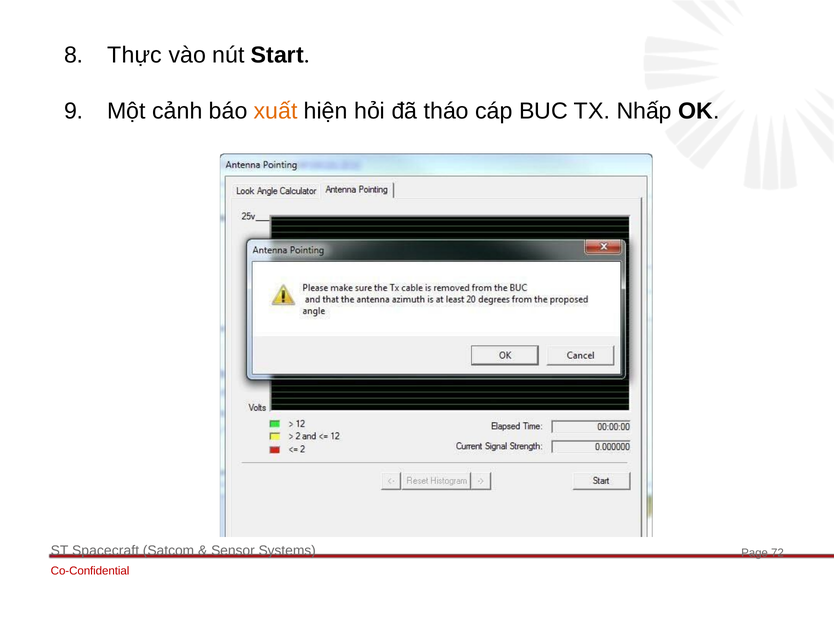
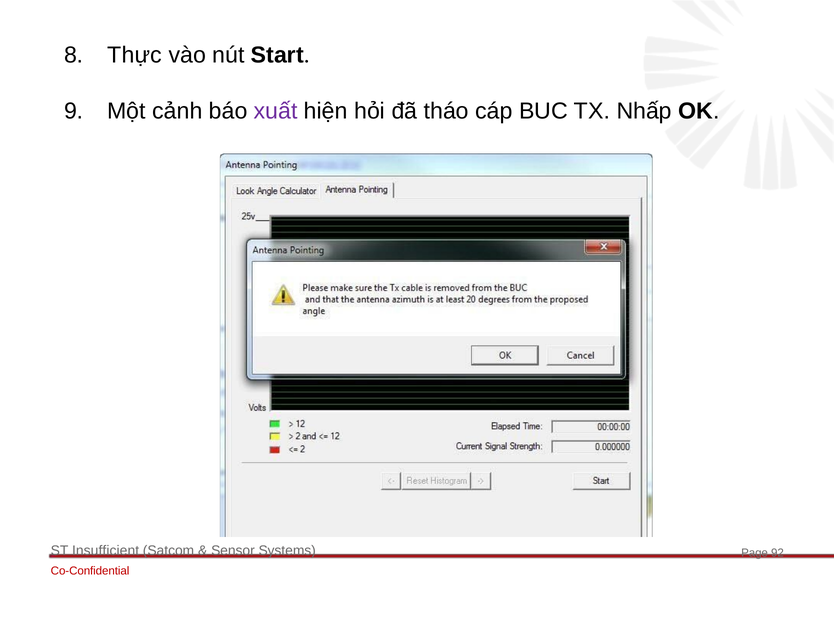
xuất colour: orange -> purple (276, 111)
Spacecraft: Spacecraft -> Insufficient (106, 551)
72: 72 -> 92 (777, 553)
